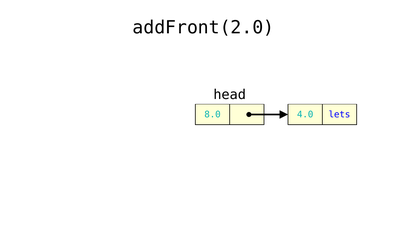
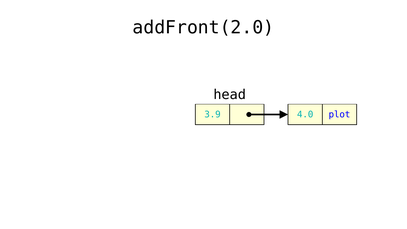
8.0: 8.0 -> 3.9 (213, 115)
lets: lets -> plot (339, 115)
